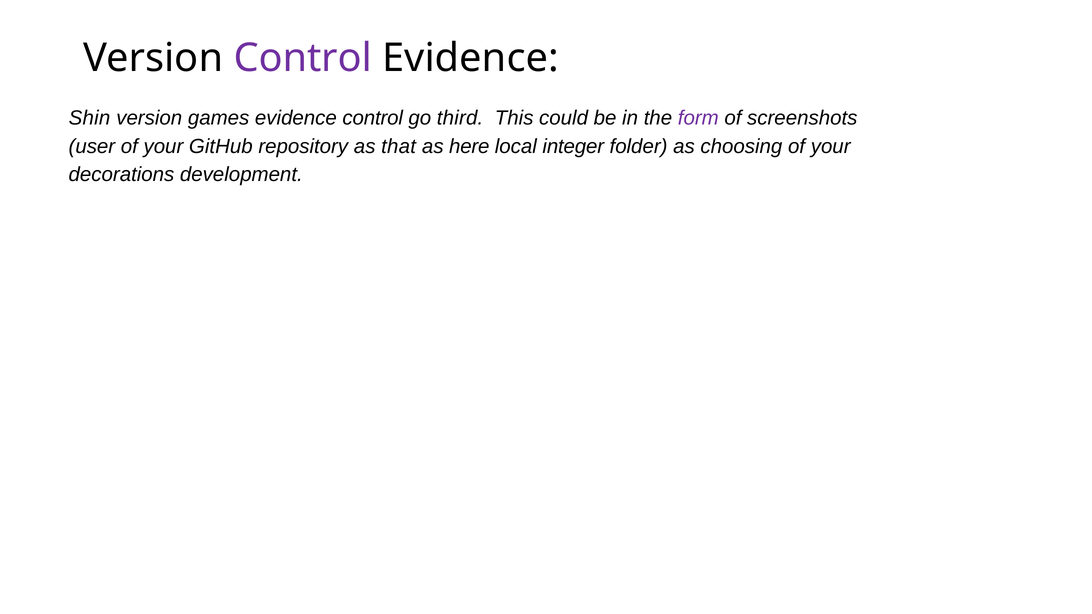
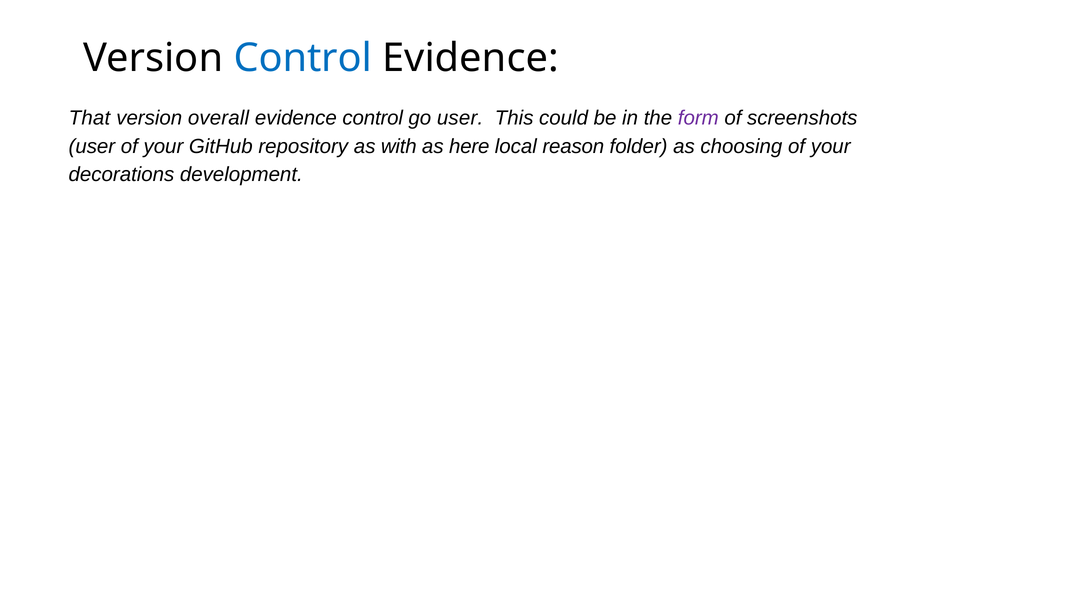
Control colour: purple -> blue (303, 58)
Shin: Shin -> That (89, 118)
games: games -> overall (219, 118)
go third: third -> user (460, 118)
that: that -> with (399, 146)
integer: integer -> reason (573, 146)
